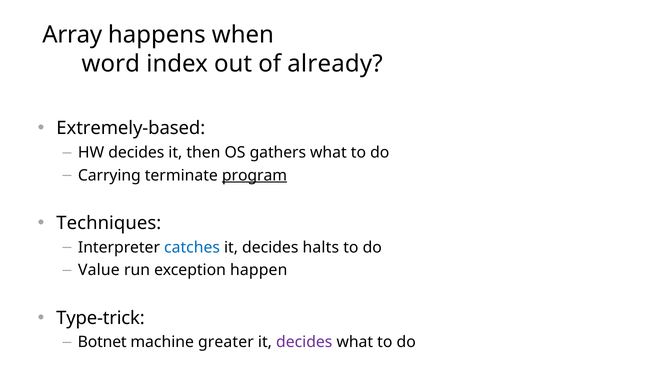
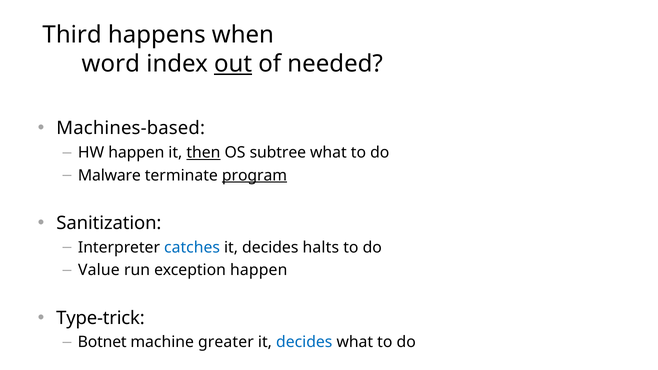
Array: Array -> Third (72, 35)
out underline: none -> present (233, 64)
already: already -> needed (335, 64)
Extremely-based: Extremely-based -> Machines-based (131, 128)
HW decides: decides -> happen (136, 153)
then underline: none -> present (203, 153)
gathers: gathers -> subtree (278, 153)
Carrying: Carrying -> Malware (109, 175)
Techniques: Techniques -> Sanitization (109, 223)
decides colour: purple -> blue (304, 342)
